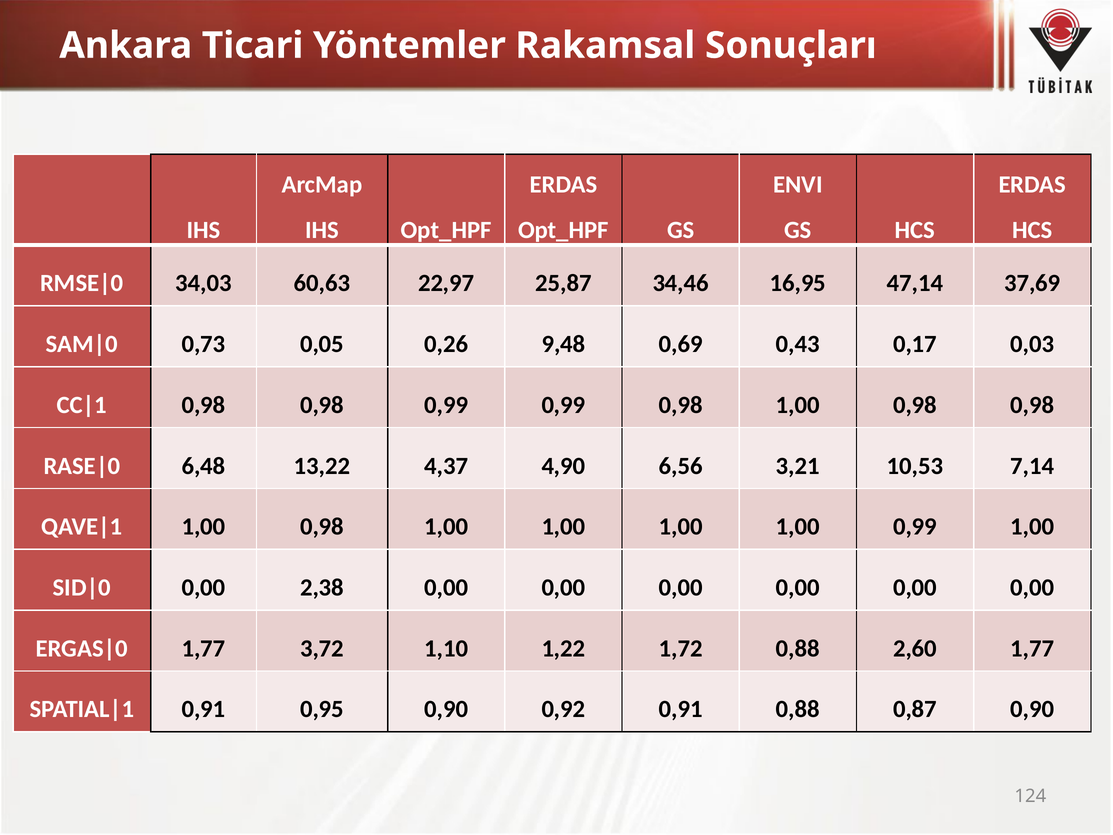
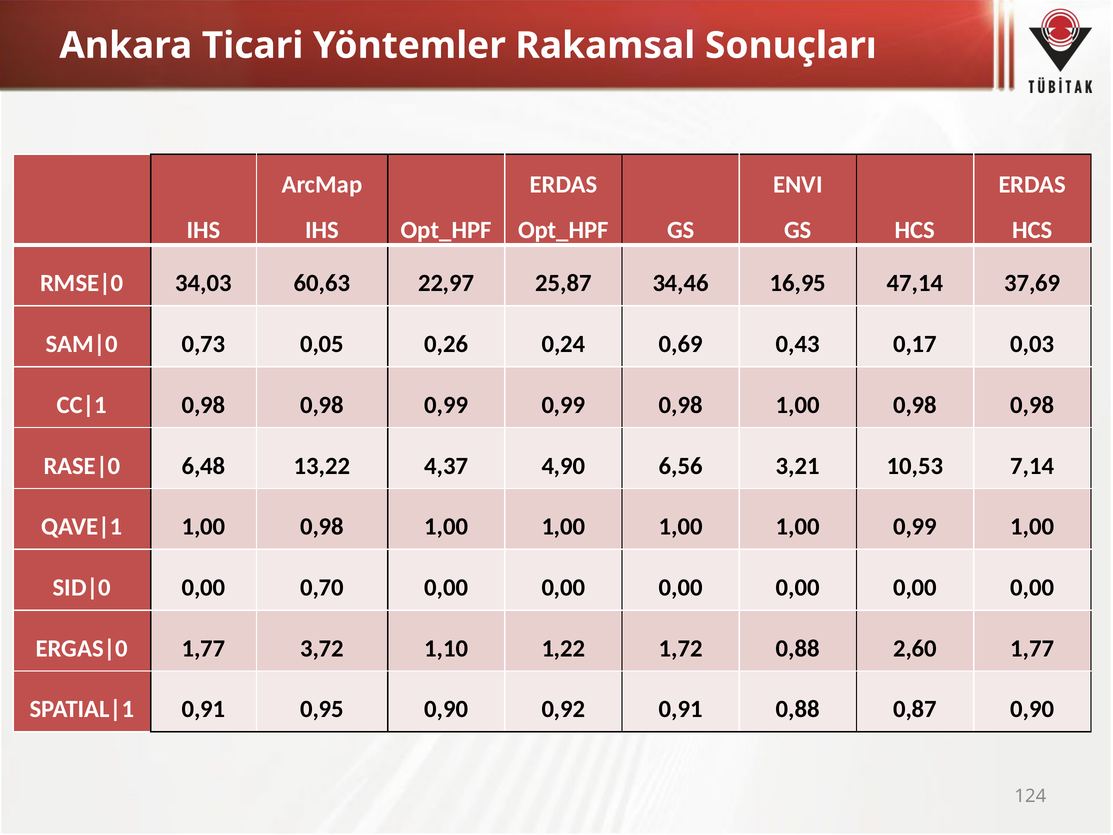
9,48: 9,48 -> 0,24 (563, 344)
2,38: 2,38 -> 0,70 (322, 587)
